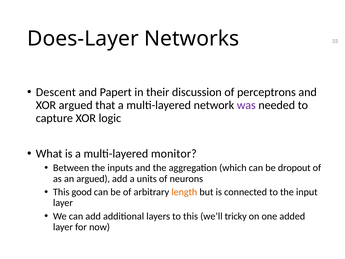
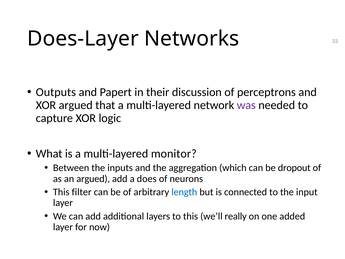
Descent: Descent -> Outputs (56, 92)
units: units -> does (147, 179)
good: good -> filter (82, 192)
length colour: orange -> blue (184, 192)
tricky: tricky -> really (236, 216)
